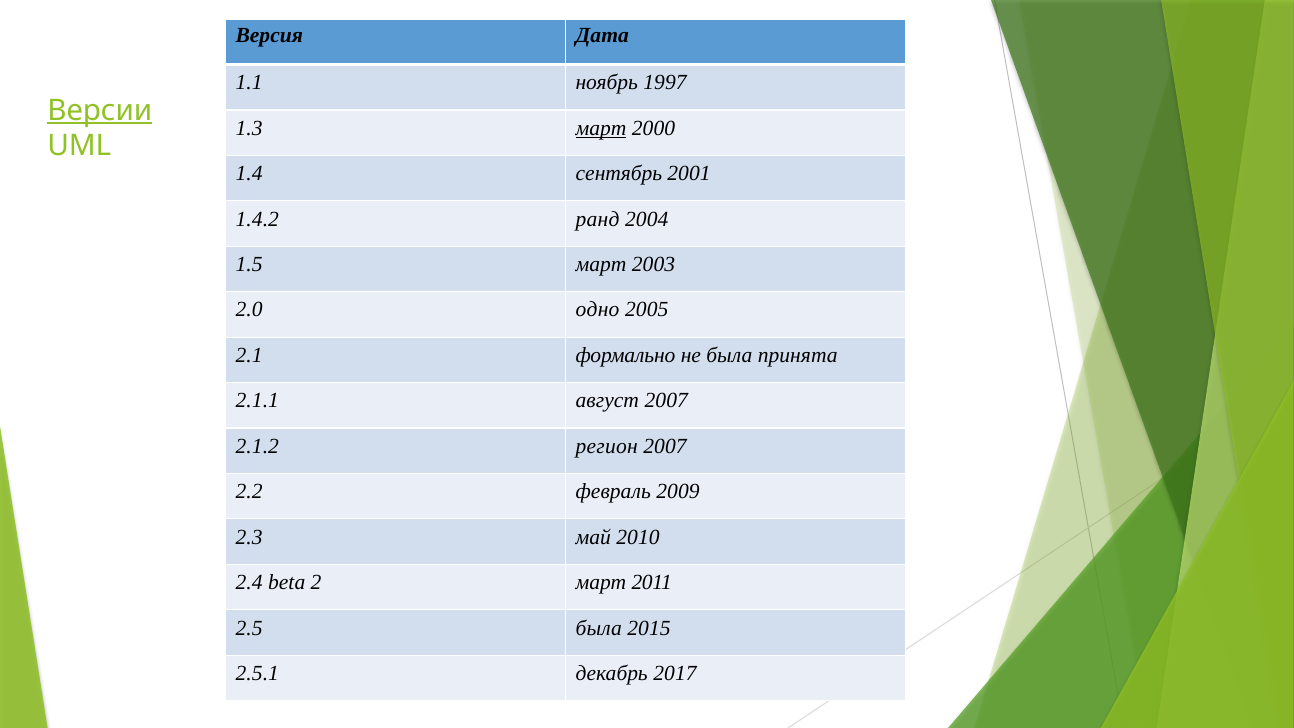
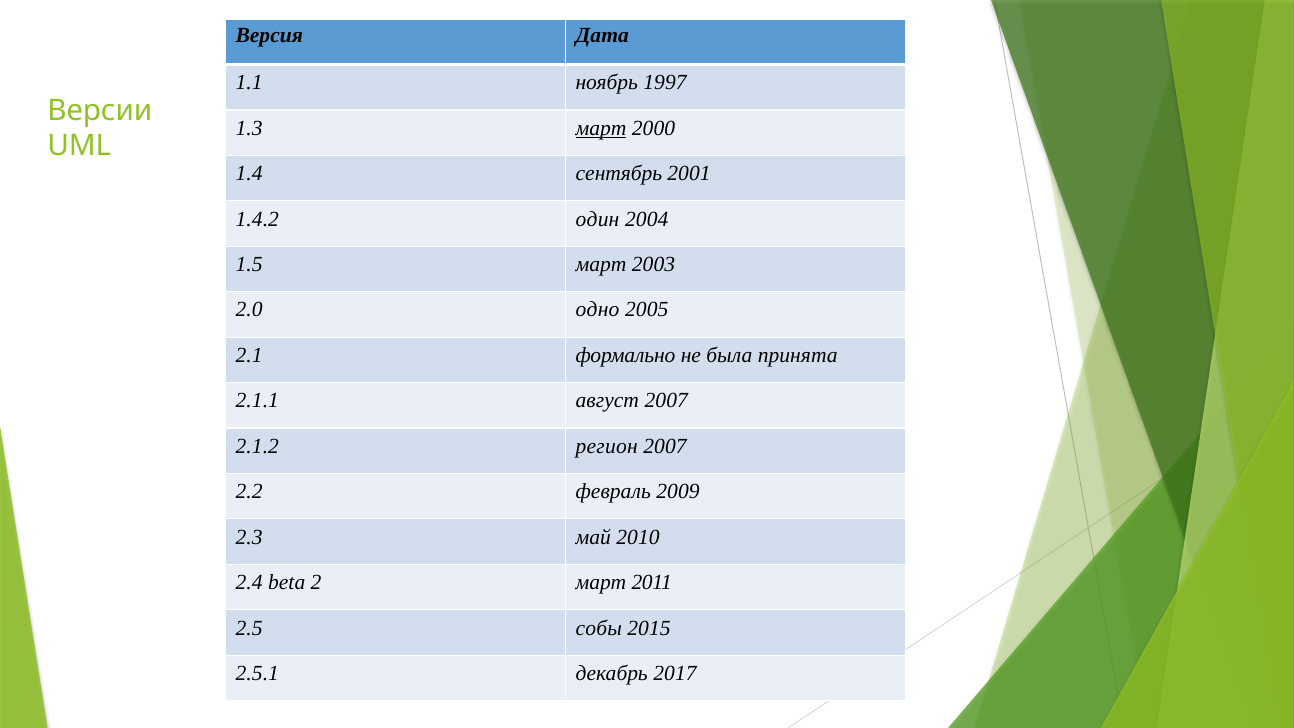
Версии underline: present -> none (100, 110)
ранд: ранд -> один (598, 219)
2.5 была: была -> собы (599, 628)
